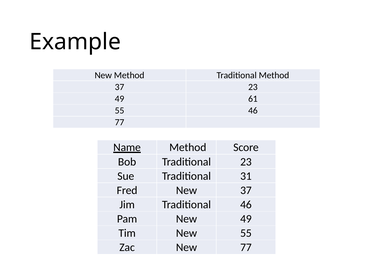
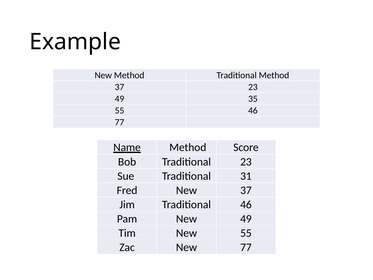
61: 61 -> 35 (253, 99)
